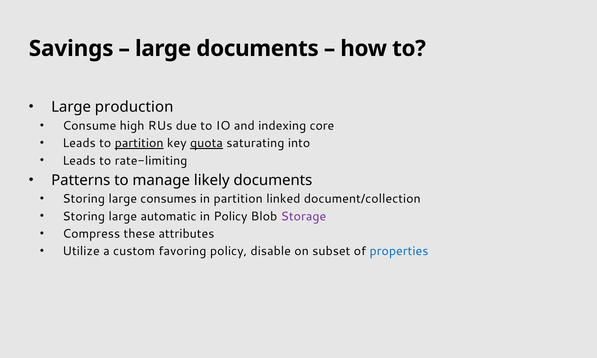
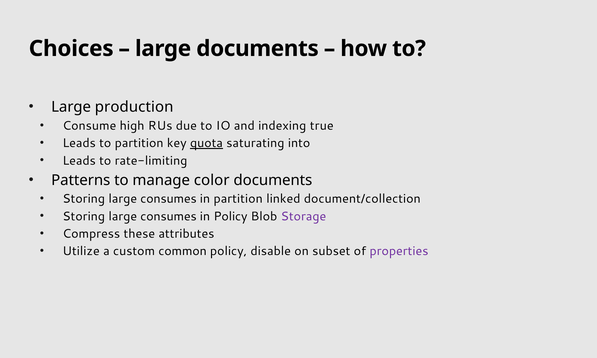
Savings: Savings -> Choices (71, 49)
core: core -> true (322, 126)
partition underline: present -> none (139, 143)
likely: likely -> color (212, 180)
automatic: automatic -> consumes (169, 216)
favoring: favoring -> common (183, 251)
properties colour: blue -> purple (399, 251)
